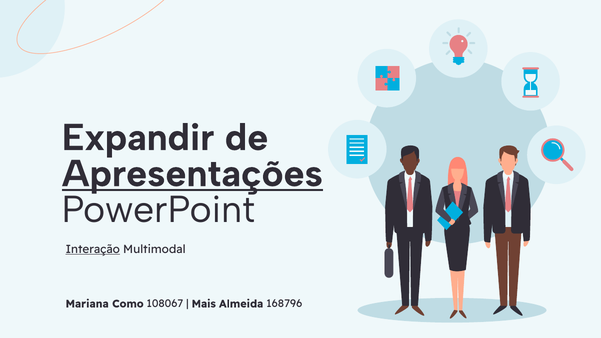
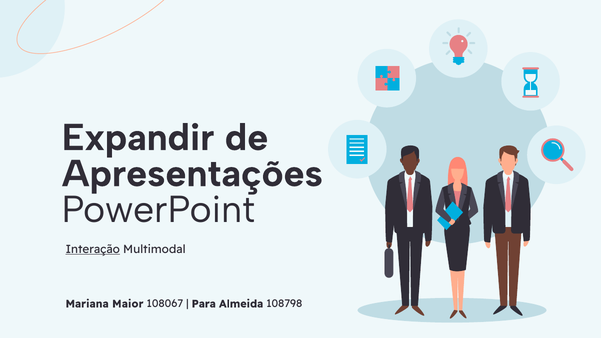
Apresentações underline: present -> none (192, 174)
Como: Como -> Maior (128, 304)
Mais: Mais -> Para (204, 304)
168796: 168796 -> 108798 (284, 304)
